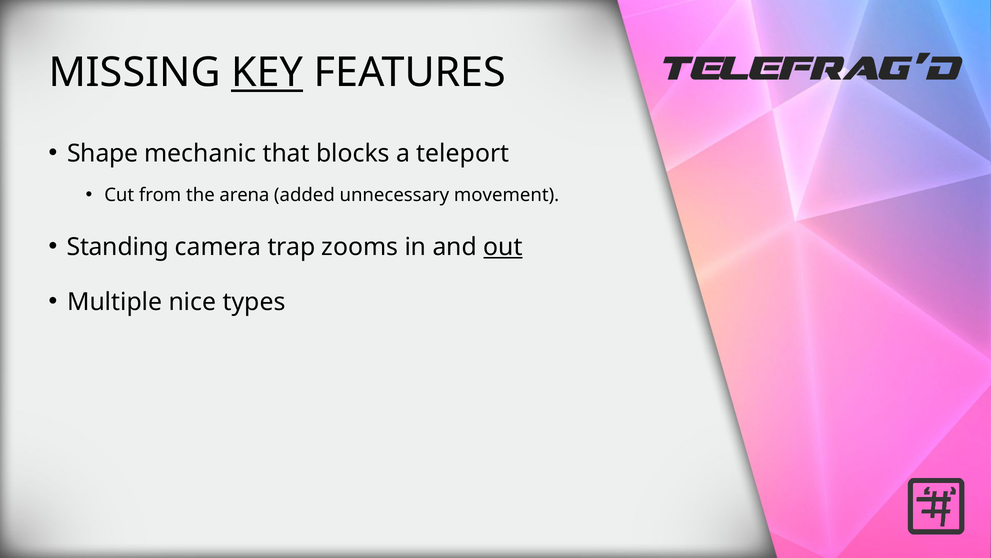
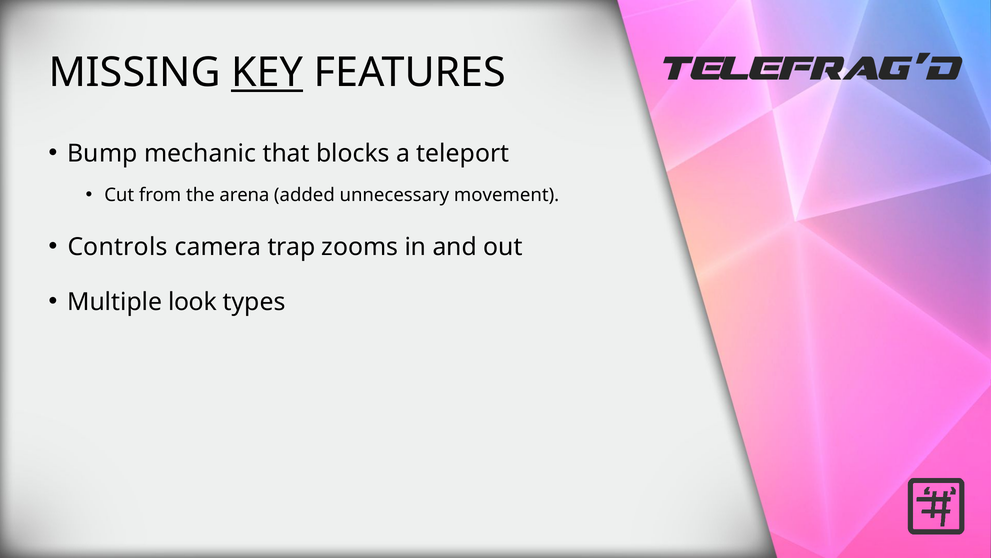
Shape: Shape -> Bump (102, 153)
Standing: Standing -> Controls (118, 247)
out underline: present -> none (503, 247)
nice: nice -> look (193, 302)
